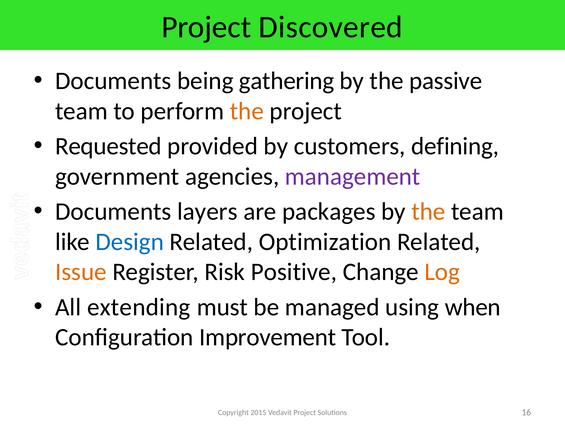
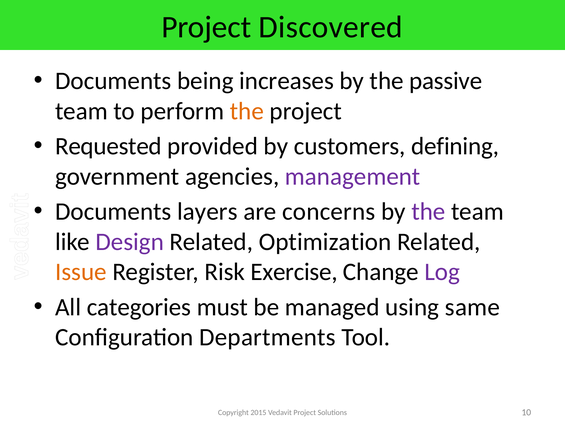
gathering: gathering -> increases (287, 81)
packages: packages -> concerns (329, 211)
the colour: orange -> purple (428, 211)
Design colour: blue -> purple (130, 242)
Positive: Positive -> Exercise (294, 272)
Log colour: orange -> purple (442, 272)
extending: extending -> categories (139, 307)
when: when -> same (473, 307)
Improvement: Improvement -> Departments (267, 337)
16: 16 -> 10 (526, 412)
